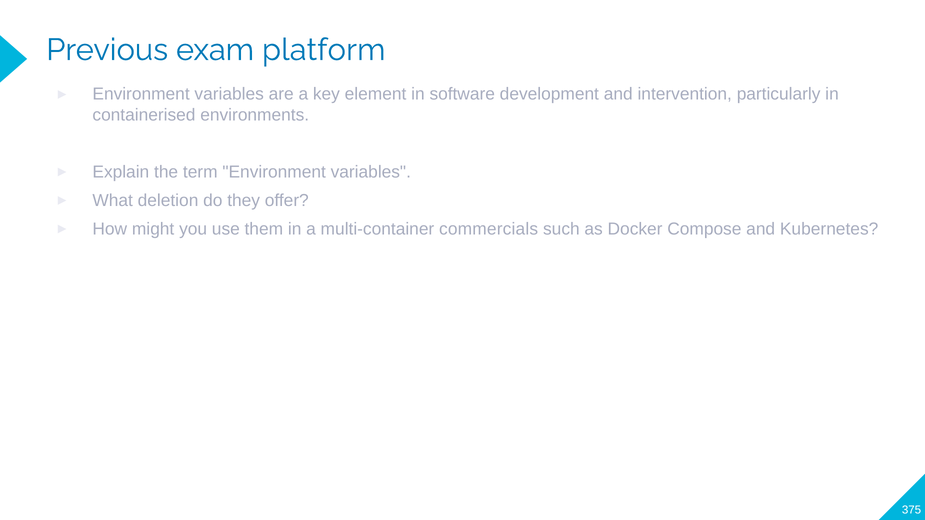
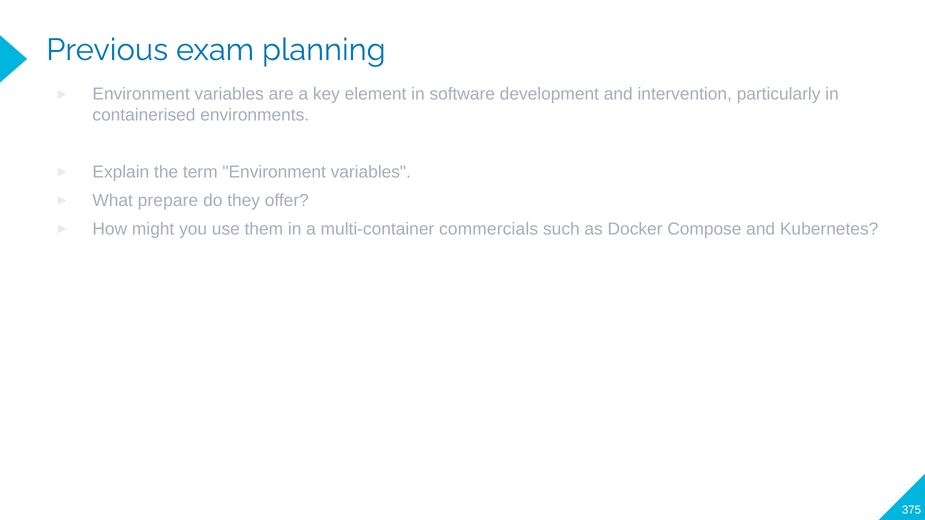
platform: platform -> planning (324, 50)
deletion: deletion -> prepare (168, 201)
